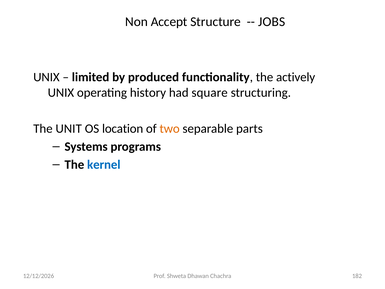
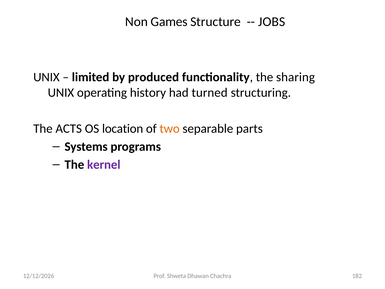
Accept: Accept -> Games (169, 22)
actively: actively -> sharing (296, 77)
square: square -> turned (210, 93)
UNIT: UNIT -> ACTS (69, 128)
kernel colour: blue -> purple (104, 164)
